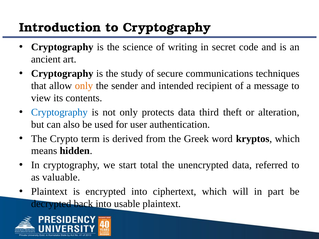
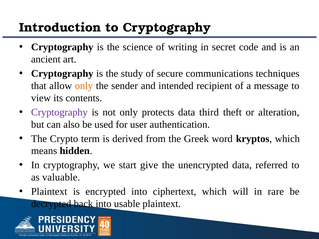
Cryptography colour: blue -> purple (59, 112)
total: total -> give (149, 165)
part: part -> rare (276, 192)
